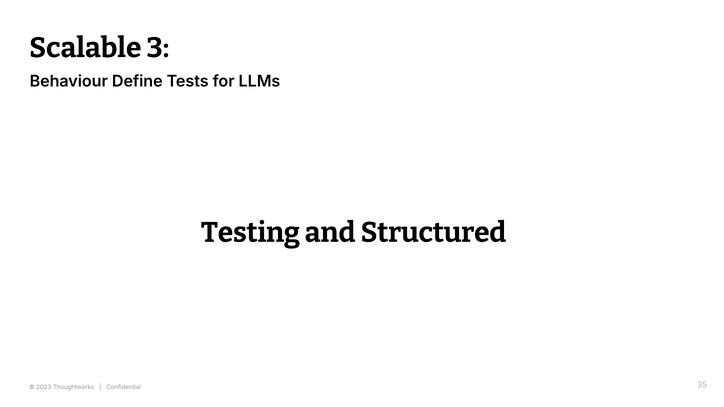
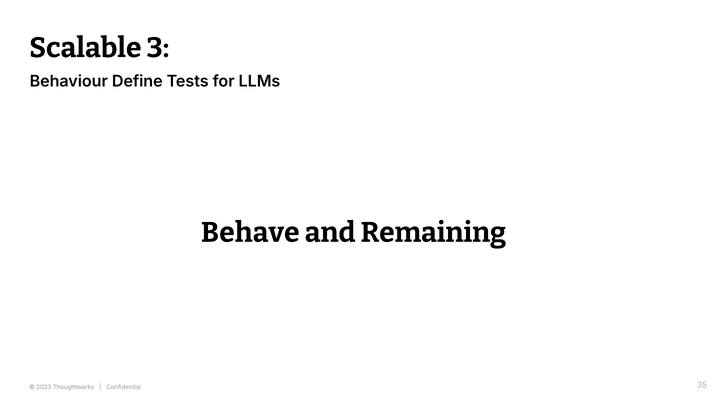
Testing: Testing -> Behave (250, 233)
Structured: Structured -> Remaining (433, 233)
